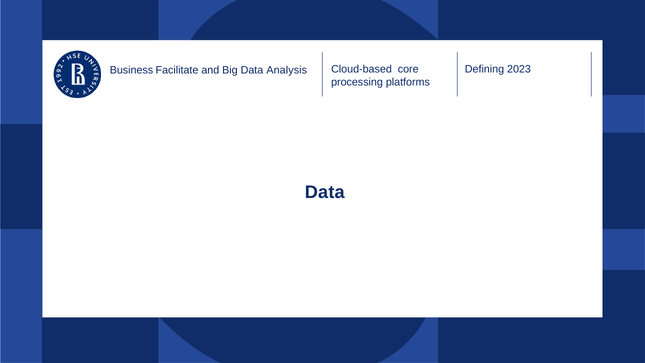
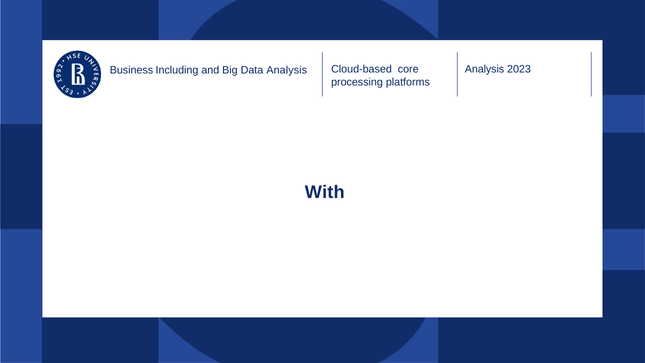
Defining: Defining -> Analysis (485, 69)
Facilitate: Facilitate -> Including (177, 70)
Data: Data -> With (325, 192)
